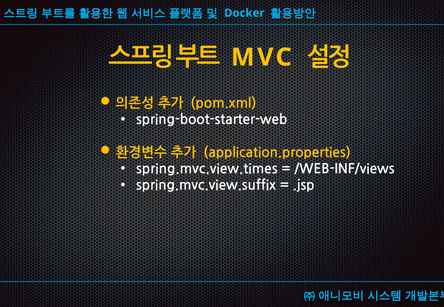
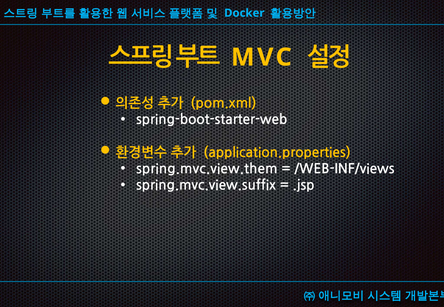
spring.mvc.view.times: spring.mvc.view.times -> spring.mvc.view.them (207, 169)
